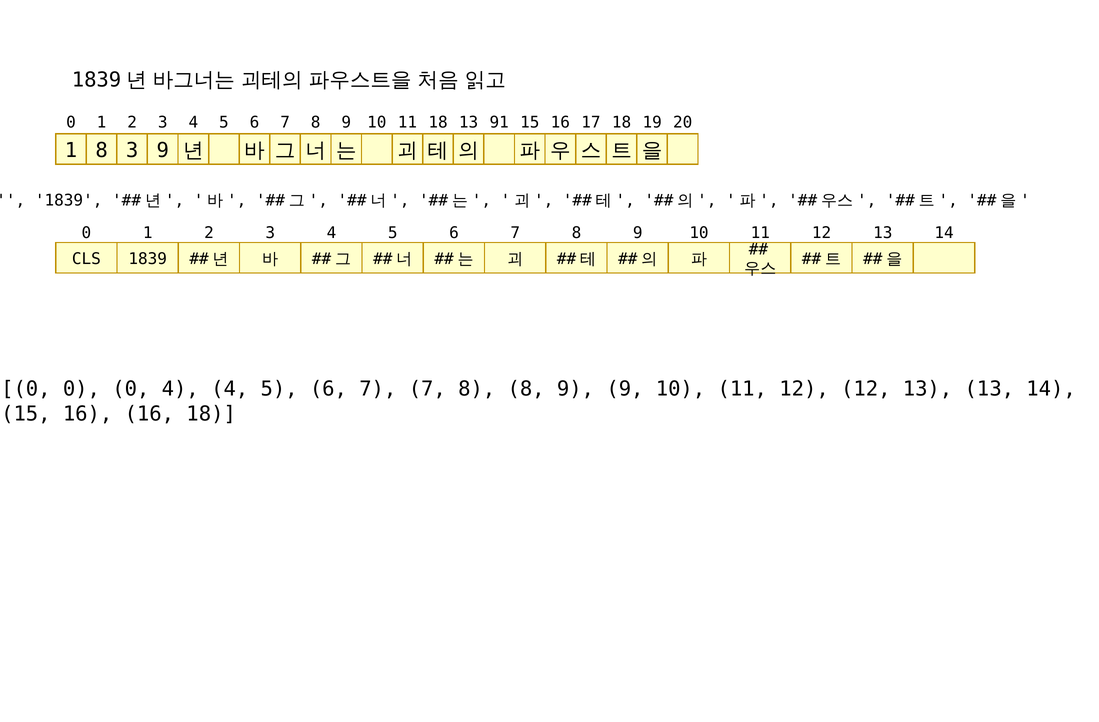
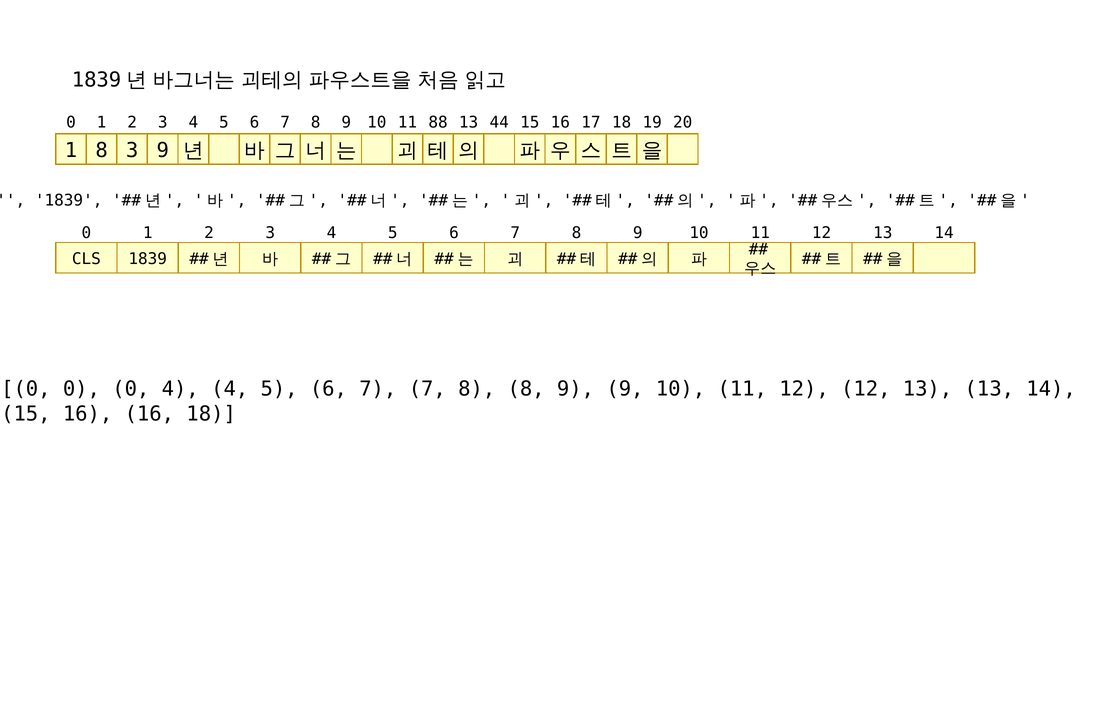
11 18: 18 -> 88 (438, 122)
91: 91 -> 44 (499, 122)
